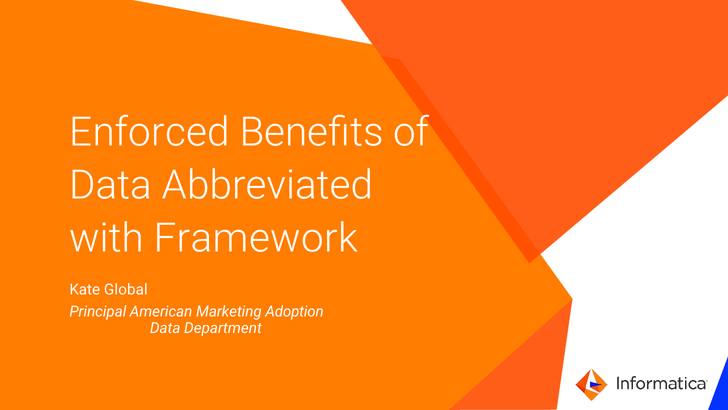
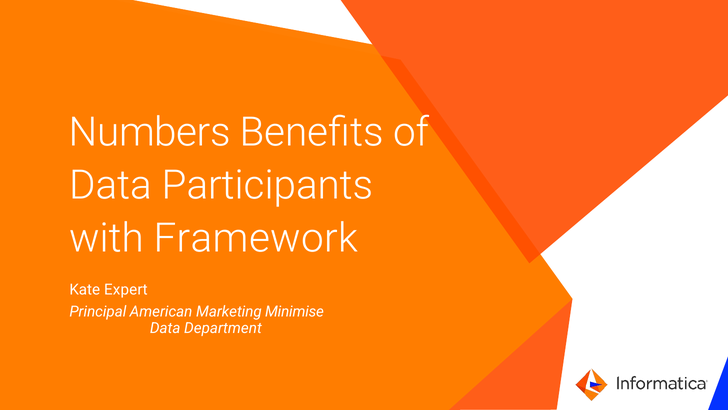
Enforced: Enforced -> Numbers (150, 132)
Abbreviated: Abbreviated -> Participants (268, 185)
Global: Global -> Expert (126, 289)
Adoption: Adoption -> Minimise (294, 311)
